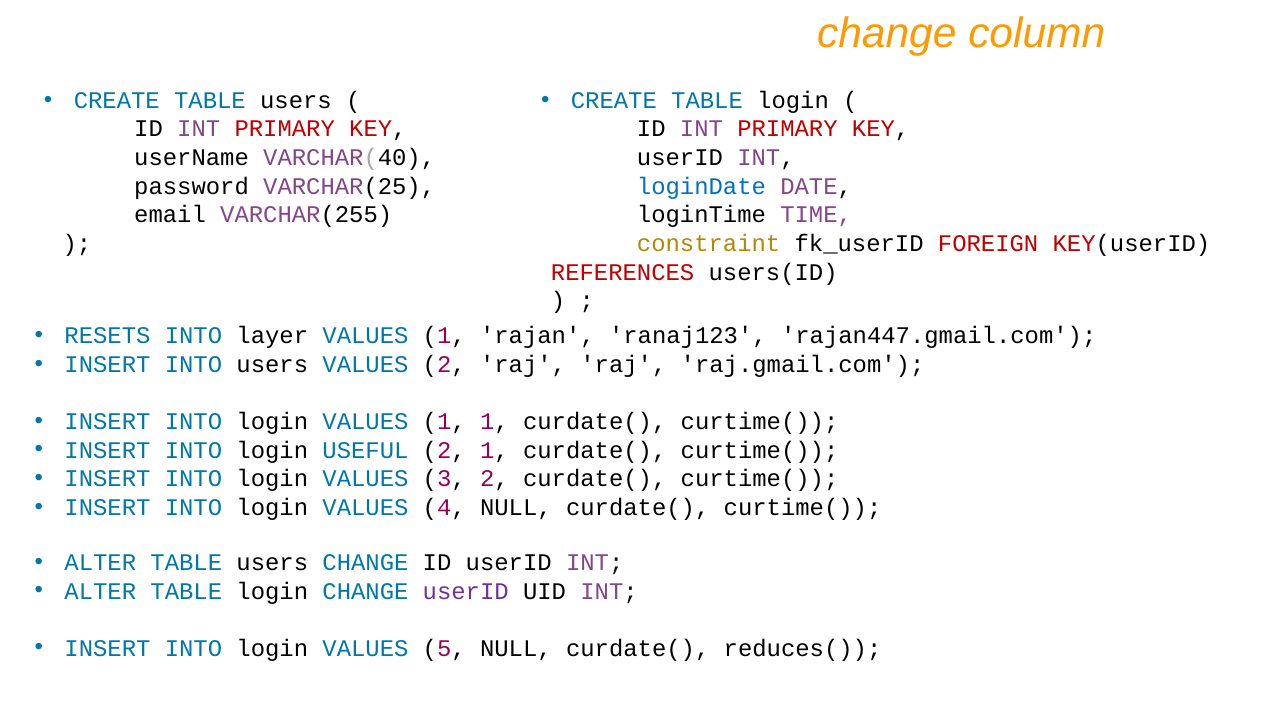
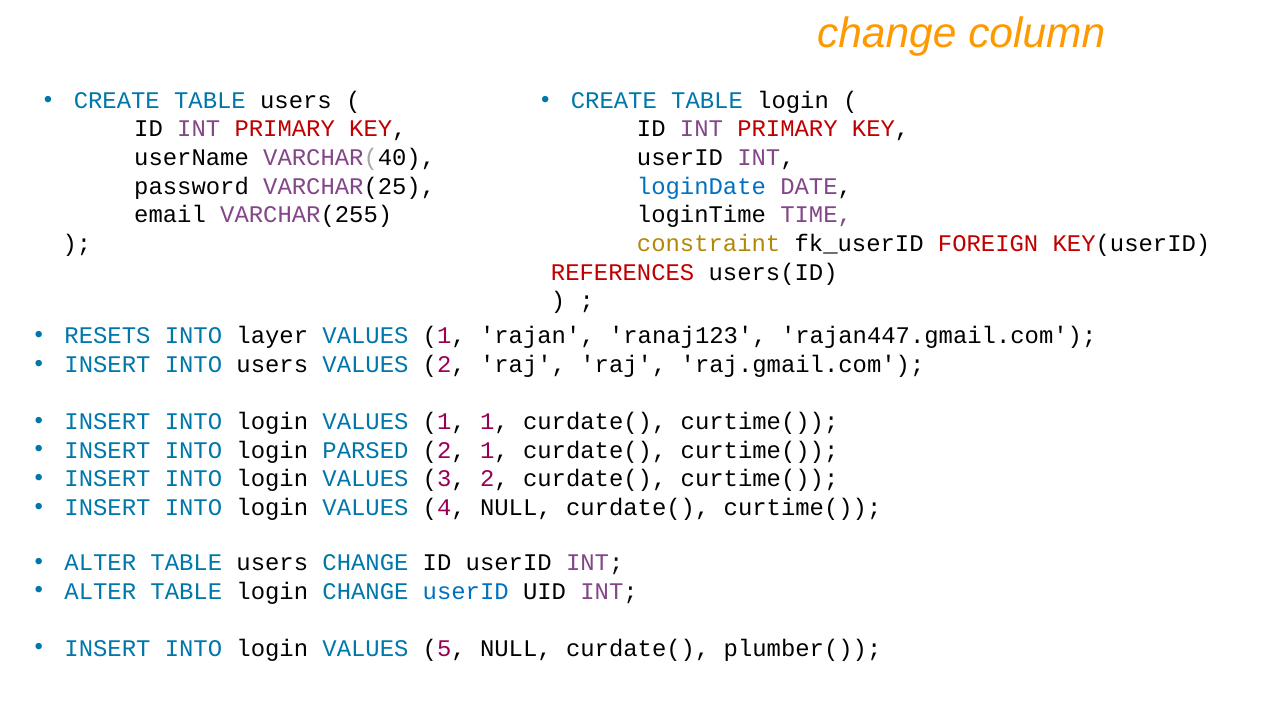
USEFUL: USEFUL -> PARSED (365, 451)
userID colour: purple -> blue (466, 592)
reduces(: reduces( -> plumber( (803, 649)
